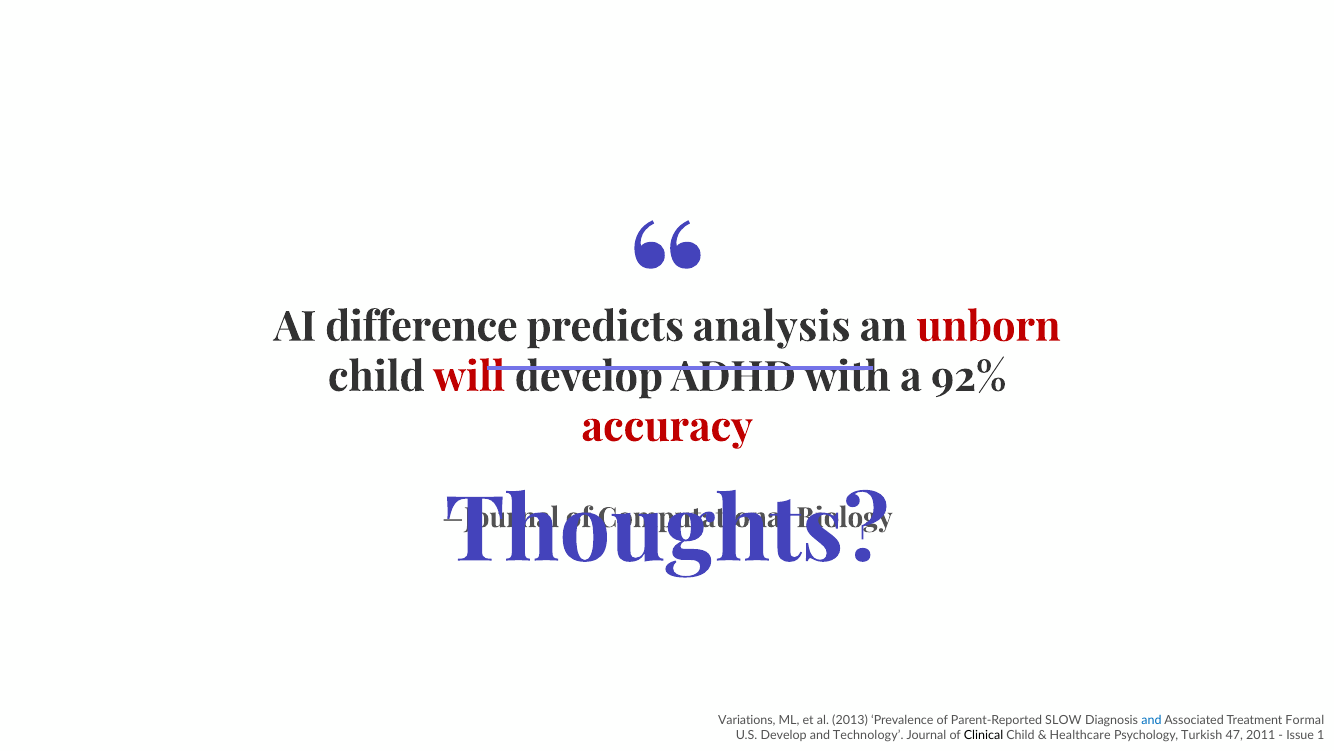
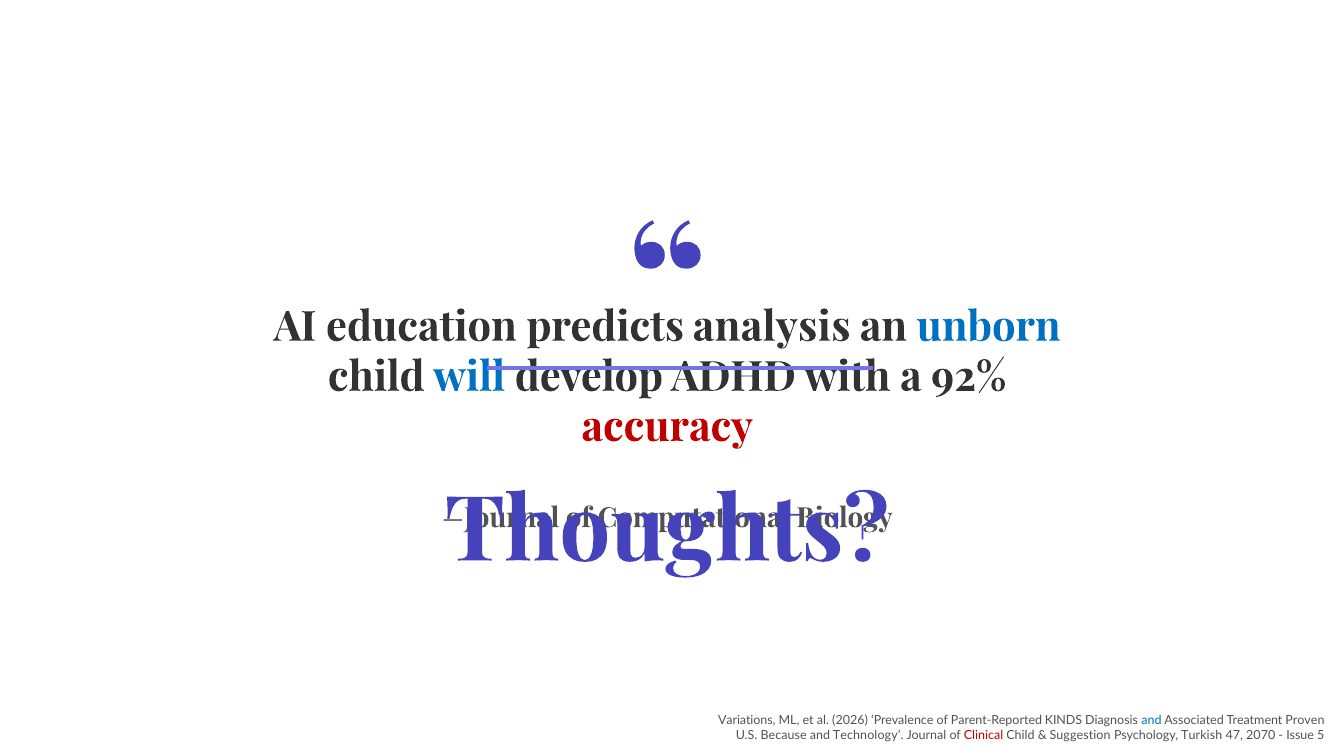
difference: difference -> education (421, 327)
unborn colour: red -> blue (989, 327)
will colour: red -> blue (469, 377)
2013: 2013 -> 2026 (850, 720)
SLOW: SLOW -> KINDS (1063, 720)
Formal: Formal -> Proven (1305, 720)
U.S Develop: Develop -> Because (784, 735)
Clinical colour: black -> red (984, 735)
Healthcare: Healthcare -> Suggestion (1080, 735)
2011: 2011 -> 2070 (1261, 735)
1: 1 -> 5 (1321, 735)
